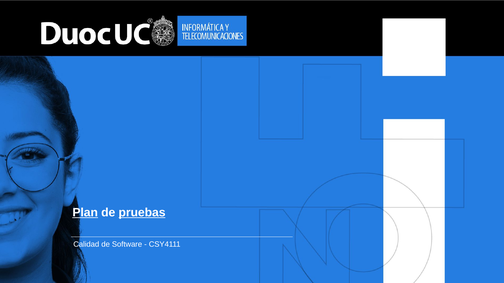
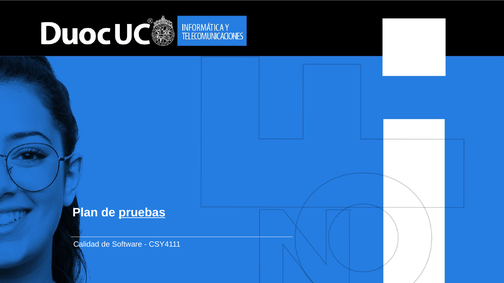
Plan underline: present -> none (85, 213)
